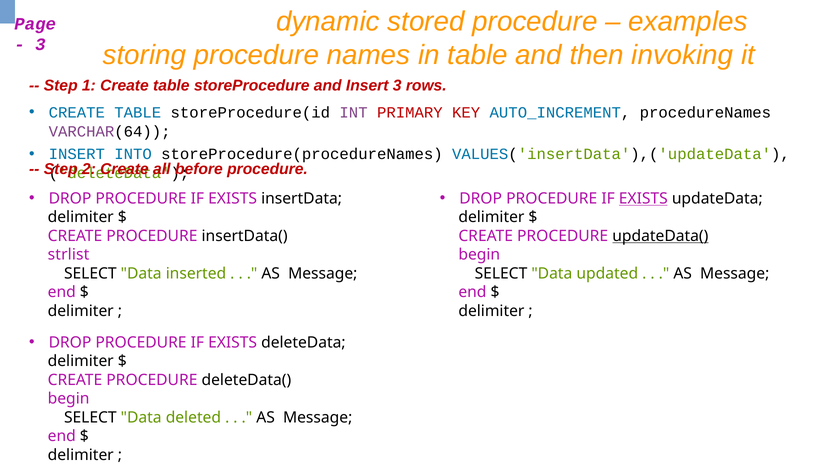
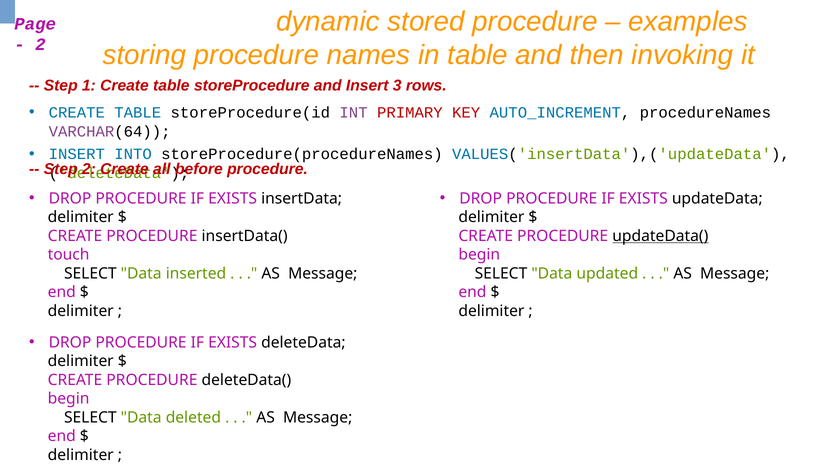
3: 3 -> 2 (40, 45)
EXISTS underline: present -> none (643, 199)
strlist: strlist -> touch (69, 255)
